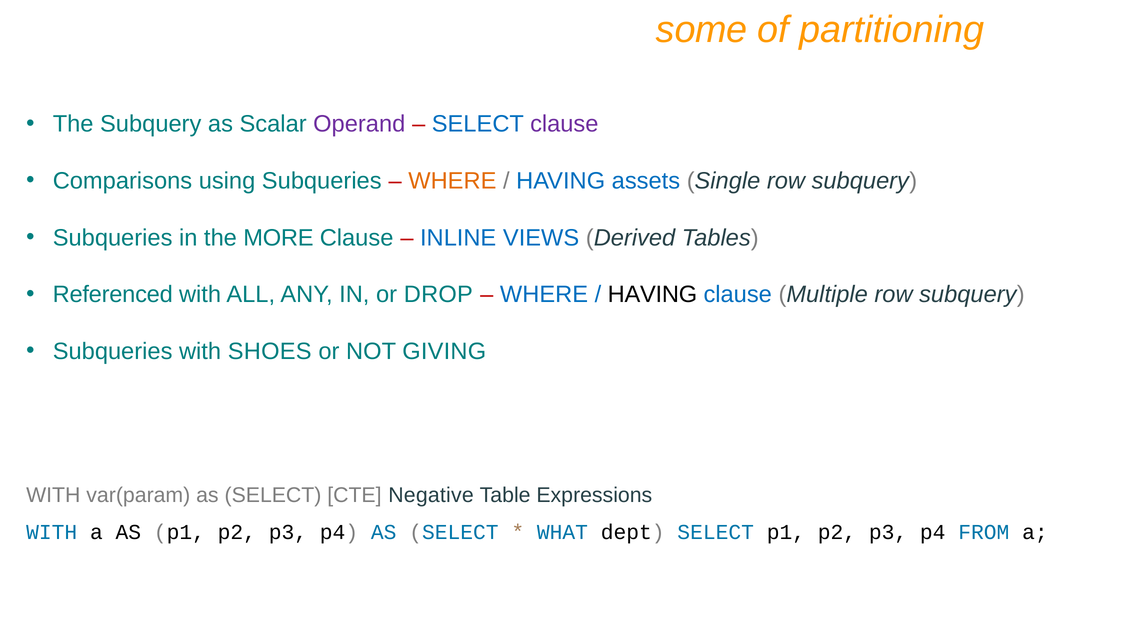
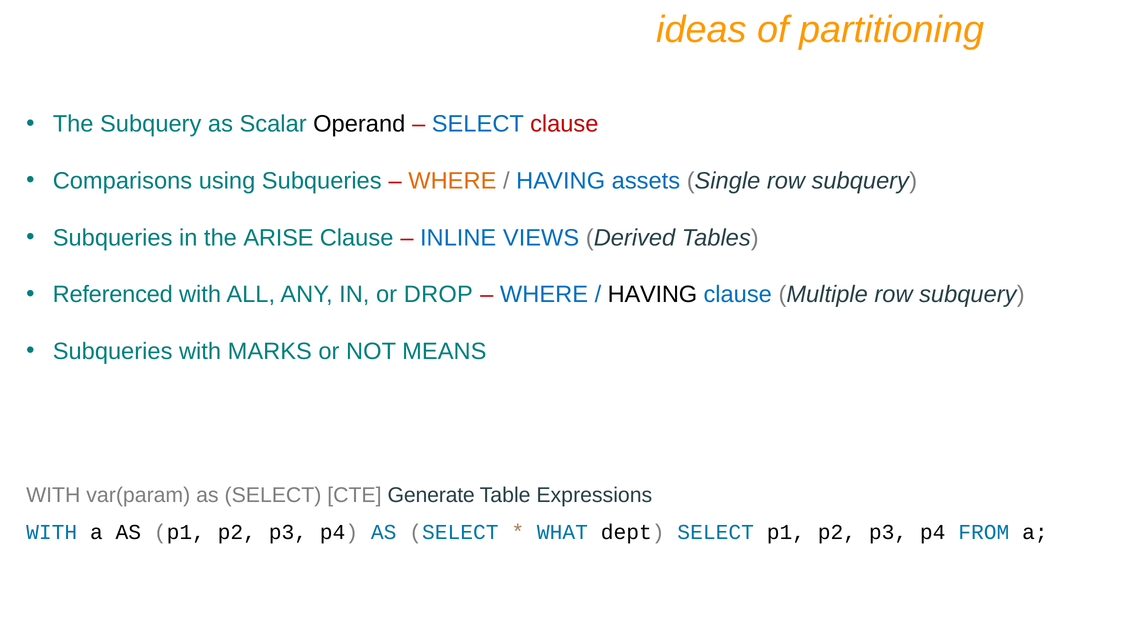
some: some -> ideas (701, 30)
Operand colour: purple -> black (359, 124)
clause colour: purple -> red (564, 124)
MORE: MORE -> ARISE (278, 238)
SHOES: SHOES -> MARKS (270, 351)
GIVING: GIVING -> MEANS (444, 351)
Negative: Negative -> Generate (431, 495)
